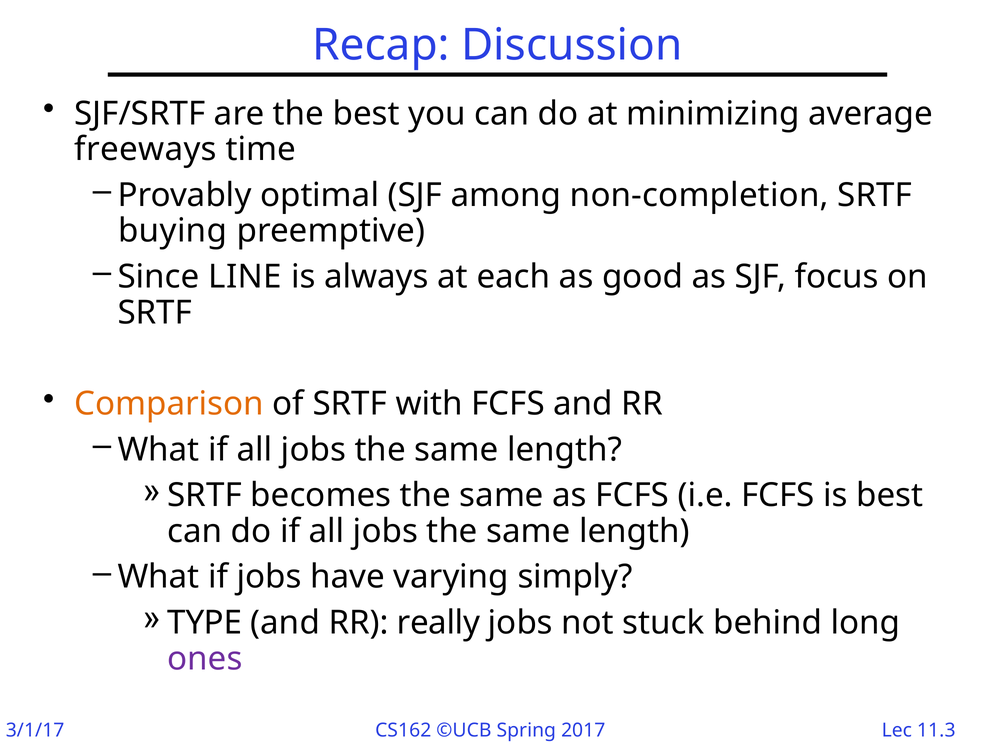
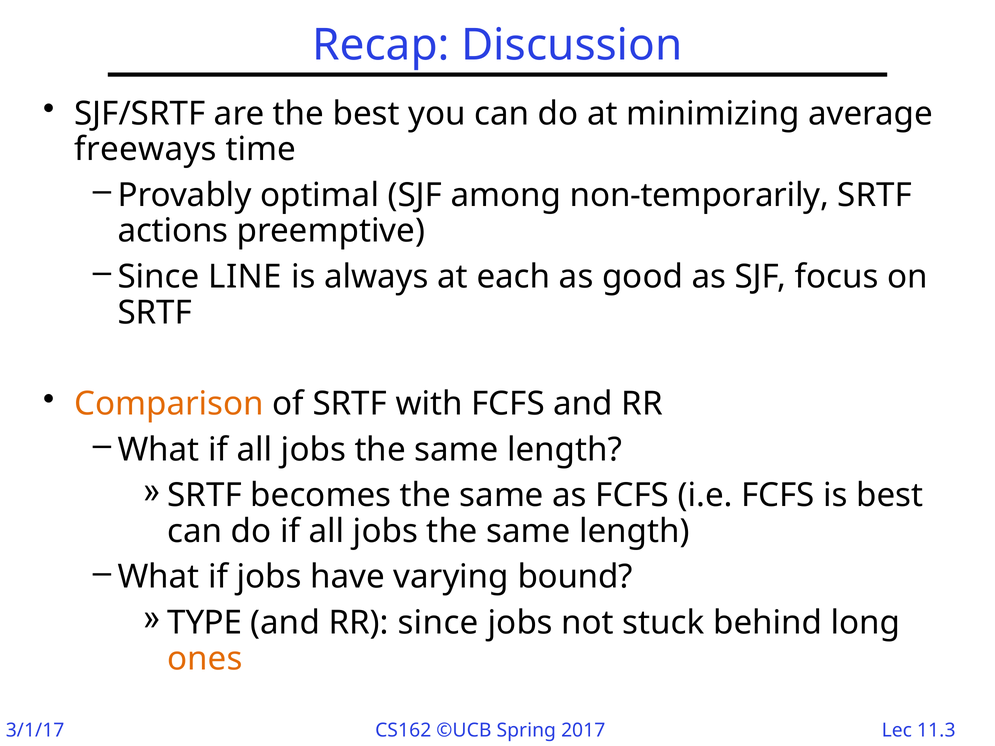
non-completion: non-completion -> non-temporarily (699, 195)
buying: buying -> actions (173, 231)
simply: simply -> bound (575, 577)
RR really: really -> since (438, 623)
ones colour: purple -> orange (205, 659)
